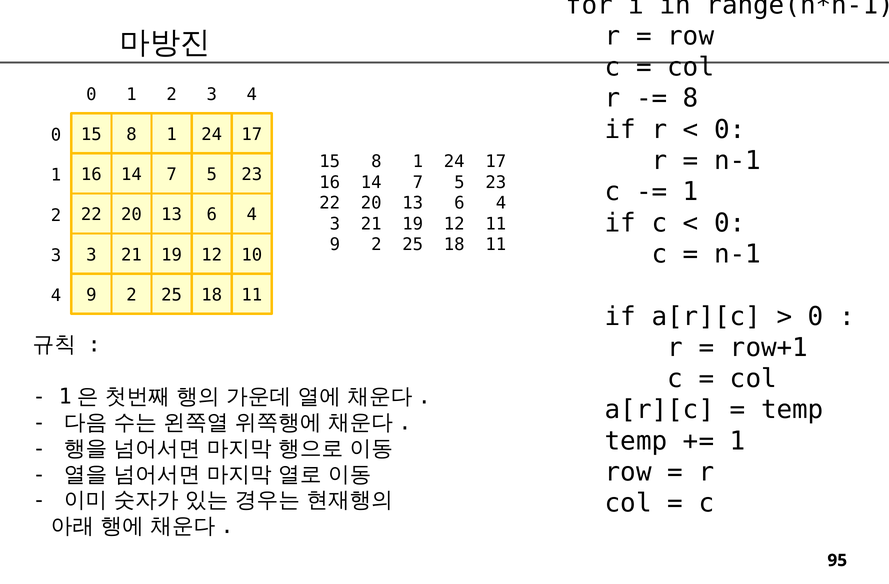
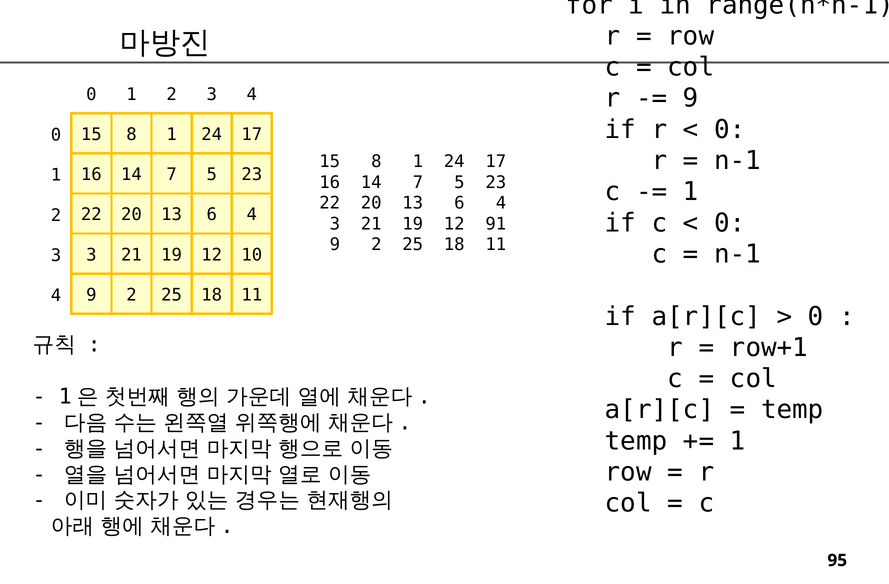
8: 8 -> 9 (691, 98)
12 11: 11 -> 91 (496, 224)
